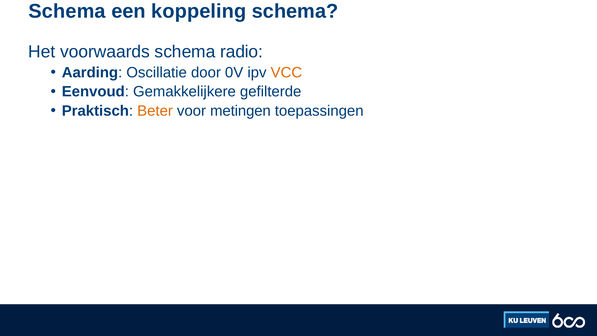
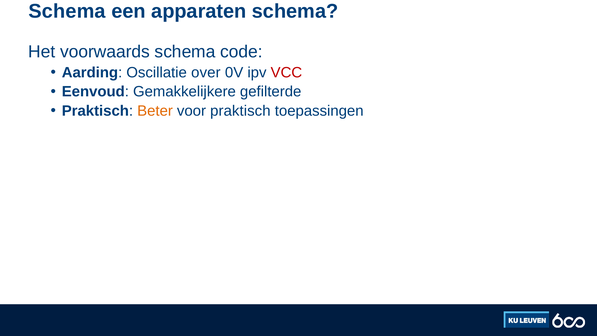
koppeling: koppeling -> apparaten (199, 11)
radio: radio -> code (242, 52)
door: door -> over (206, 72)
VCC colour: orange -> red (286, 72)
voor metingen: metingen -> praktisch (240, 111)
